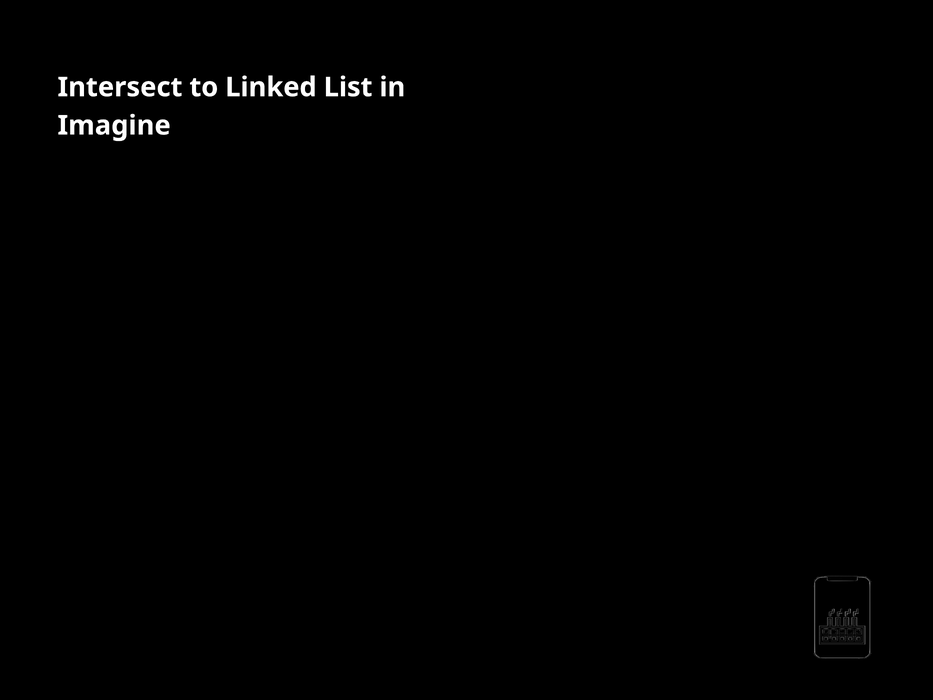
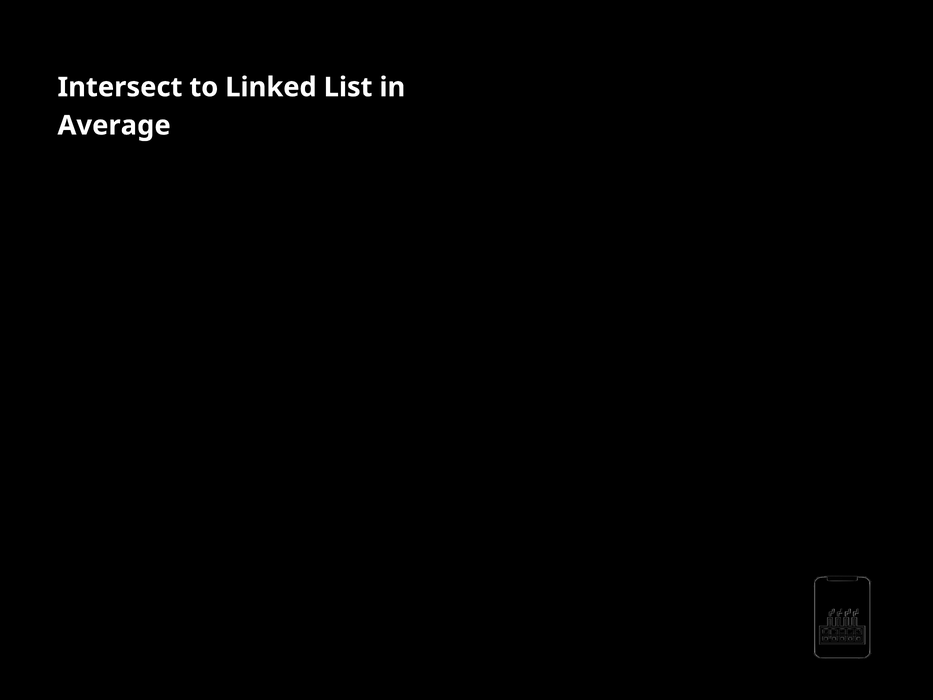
Imagine: Imagine -> Average (114, 126)
